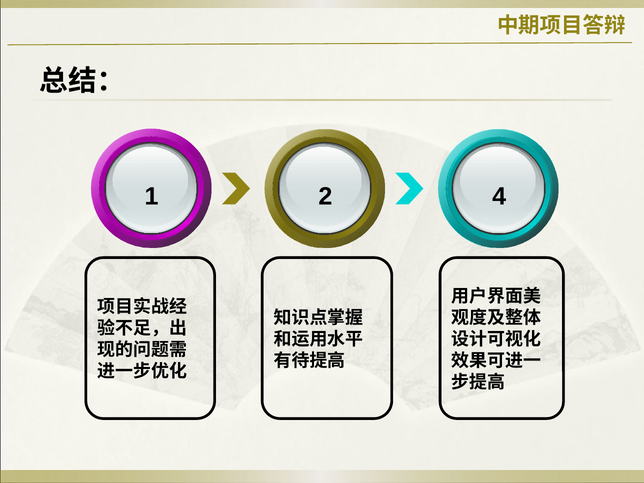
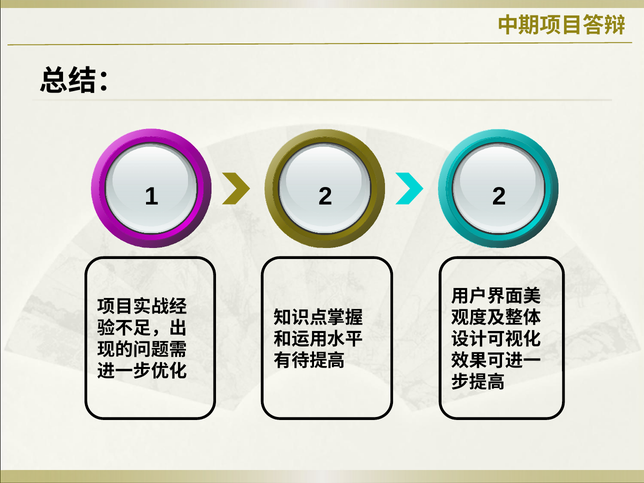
2 4: 4 -> 2 (499, 196)
